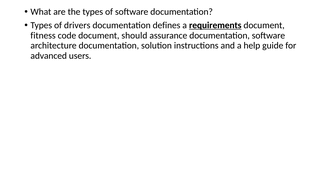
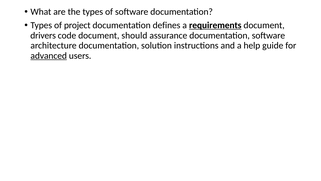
drivers: drivers -> project (77, 25)
fitness: fitness -> drivers (43, 35)
advanced underline: none -> present (49, 56)
